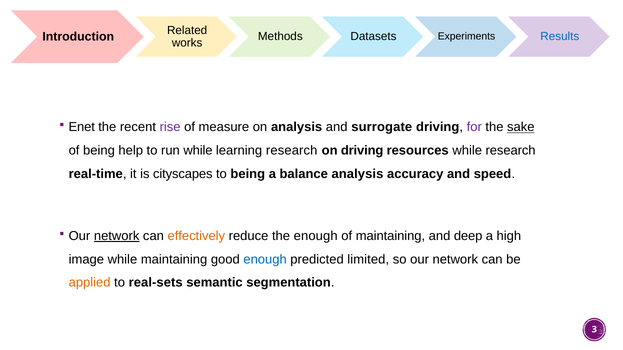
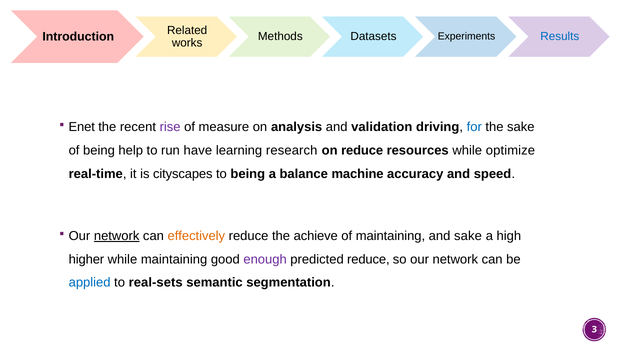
surrogate: surrogate -> validation (382, 127)
for colour: purple -> blue (474, 127)
sake underline: present -> none (521, 127)
run while: while -> have (198, 151)
on driving: driving -> reduce (362, 151)
while research: research -> optimize (510, 151)
balance analysis: analysis -> machine (358, 174)
the enough: enough -> achieve (316, 236)
and deep: deep -> sake (468, 236)
image: image -> higher (86, 260)
enough colour: blue -> purple (265, 260)
predicted limited: limited -> reduce (368, 260)
applied colour: orange -> blue (90, 283)
